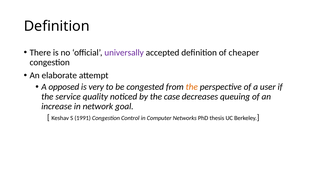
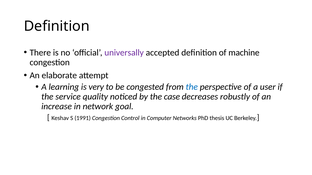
cheaper: cheaper -> machine (244, 53)
opposed: opposed -> learning (64, 87)
the colour: orange -> blue (192, 87)
queuing: queuing -> robustly (235, 97)
